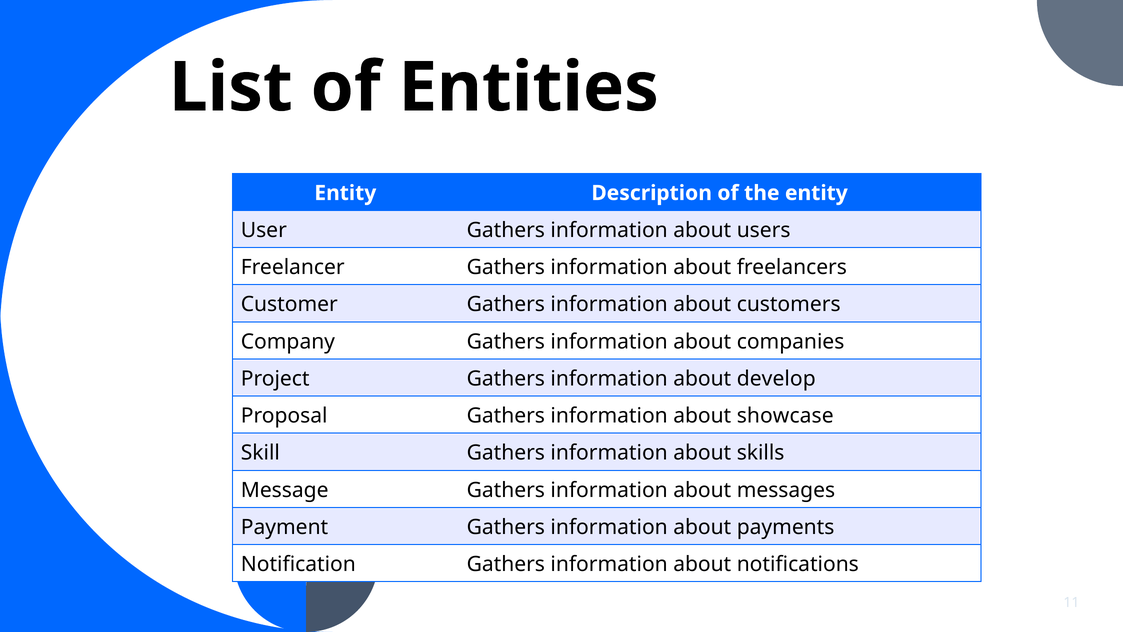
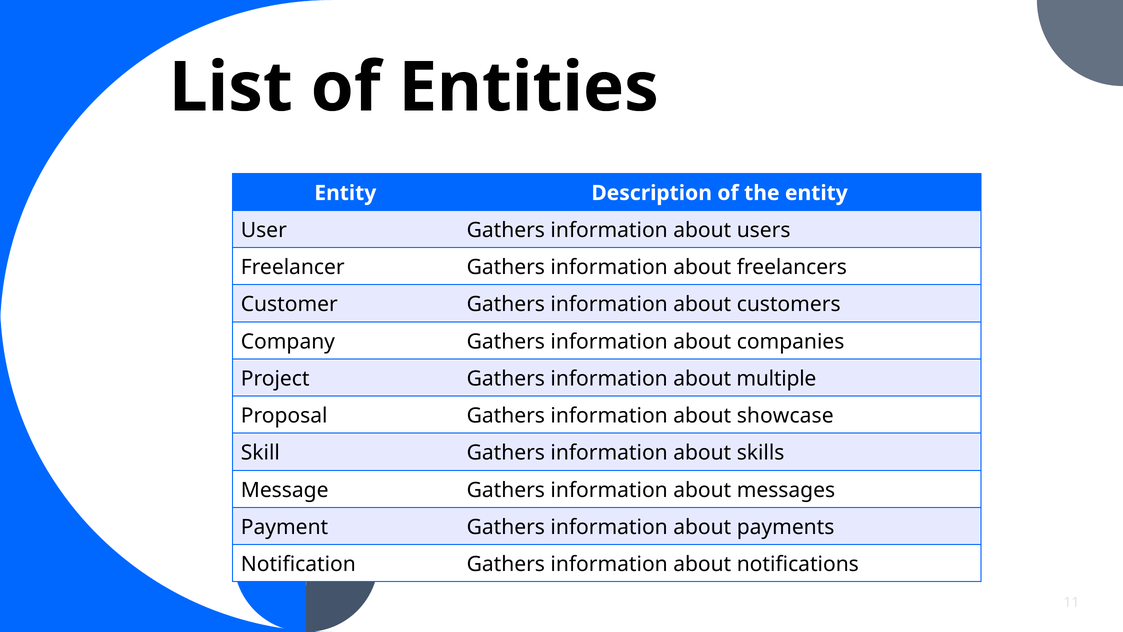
develop: develop -> multiple (776, 378)
